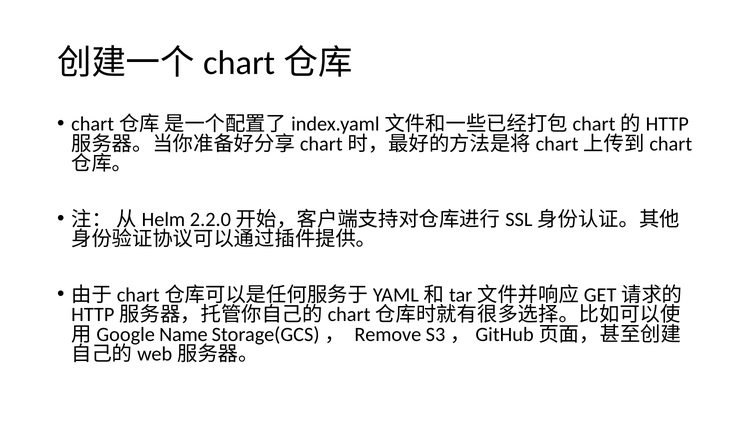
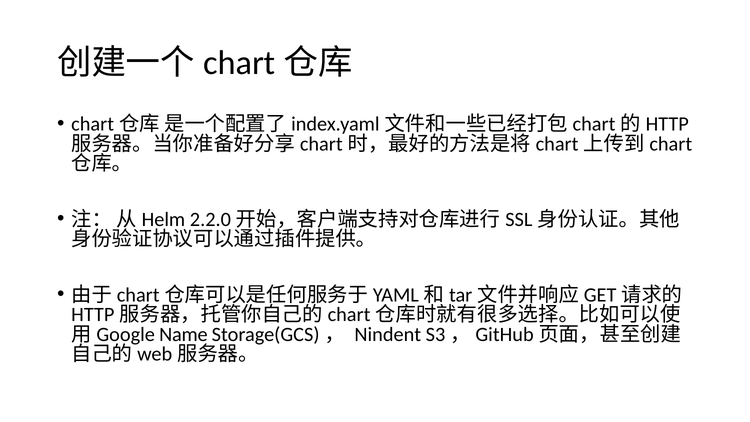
Remove: Remove -> Nindent (388, 334)
